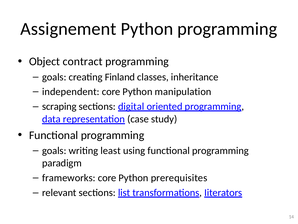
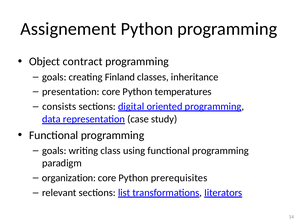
independent: independent -> presentation (71, 92)
manipulation: manipulation -> temperatures (183, 92)
scraping: scraping -> consists (59, 106)
least: least -> class (111, 150)
frameworks: frameworks -> organization (69, 178)
